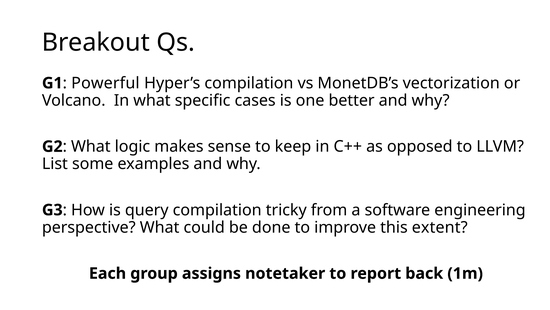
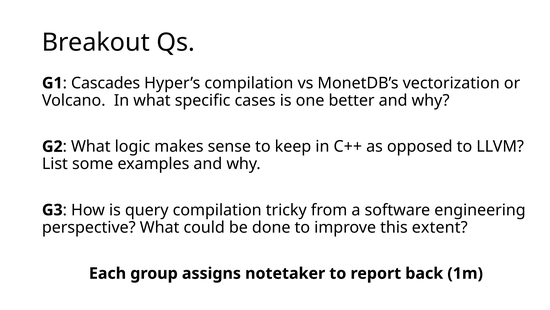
Powerful: Powerful -> Cascades (106, 83)
